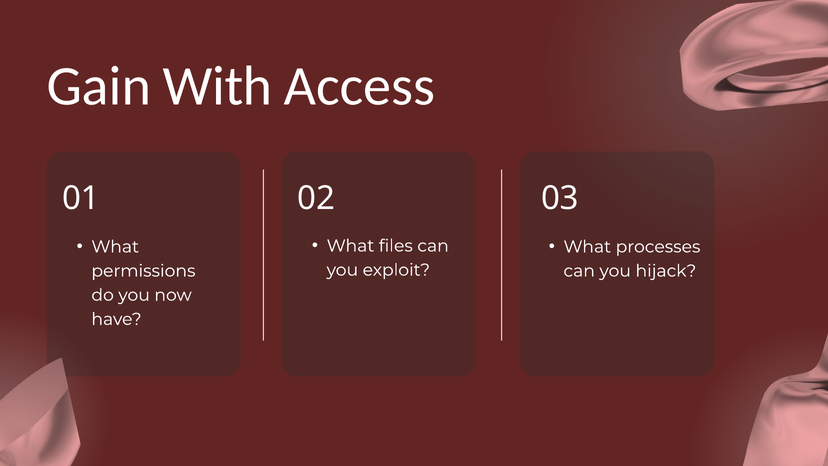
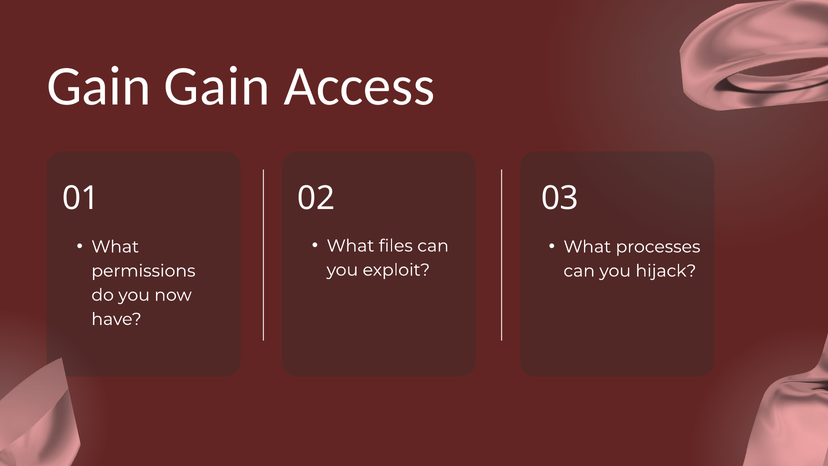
Gain With: With -> Gain (217, 86)
